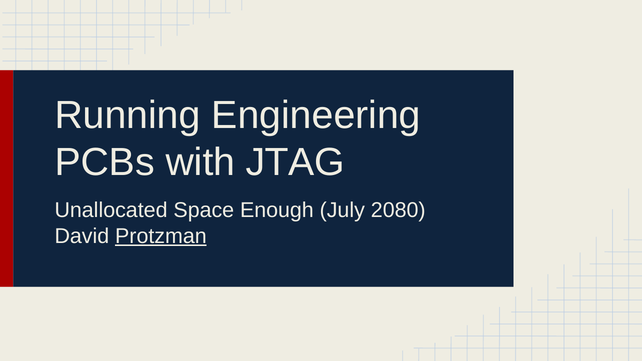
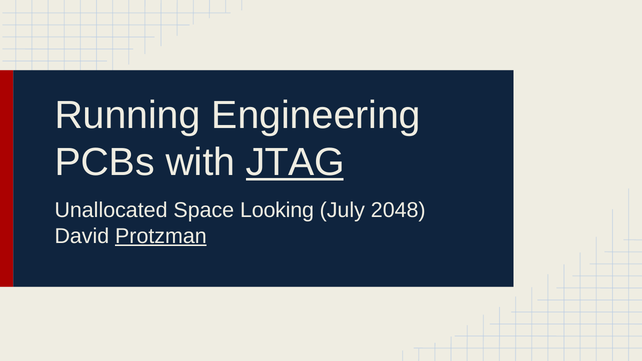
JTAG underline: none -> present (295, 162)
Enough: Enough -> Looking (277, 210)
2080: 2080 -> 2048 (398, 210)
